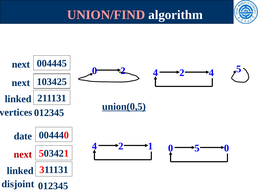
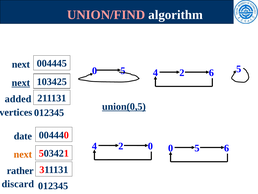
2: 2 -> 5 (123, 71)
4: 4 -> 6 (211, 73)
next underline: none -> present (21, 83)
linked: linked -> added (18, 99)
1: 1 -> 0 (150, 146)
0: 0 -> 6 (227, 148)
next colour: red -> orange (23, 154)
linked: linked -> rather (20, 170)
disjoint: disjoint -> discard (18, 184)
